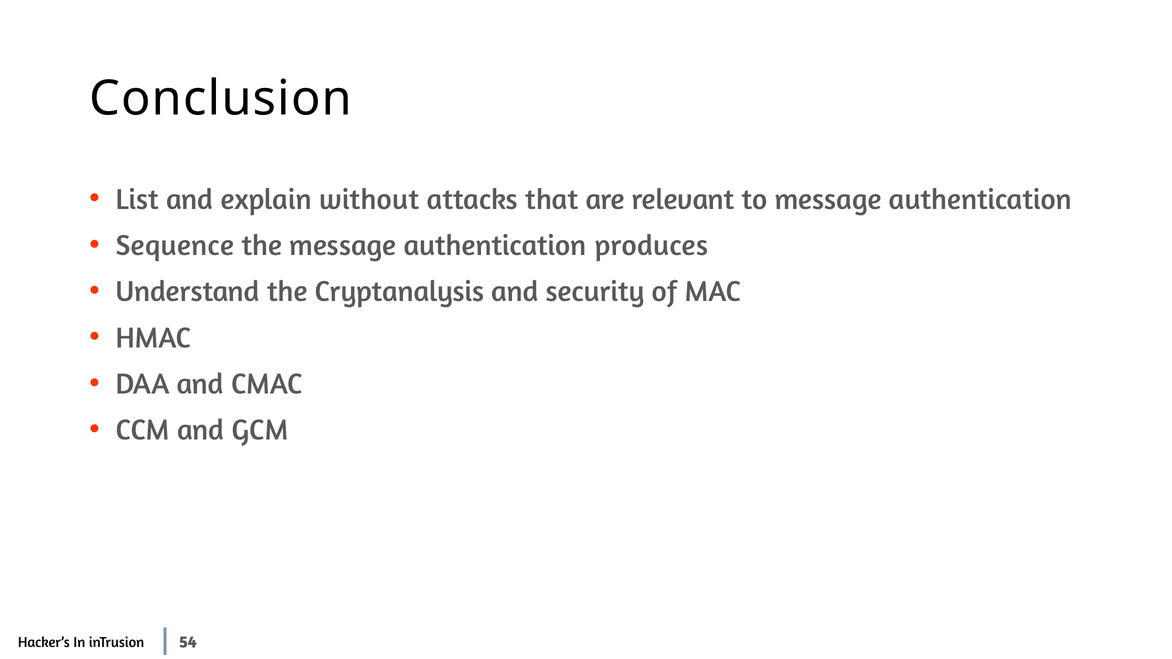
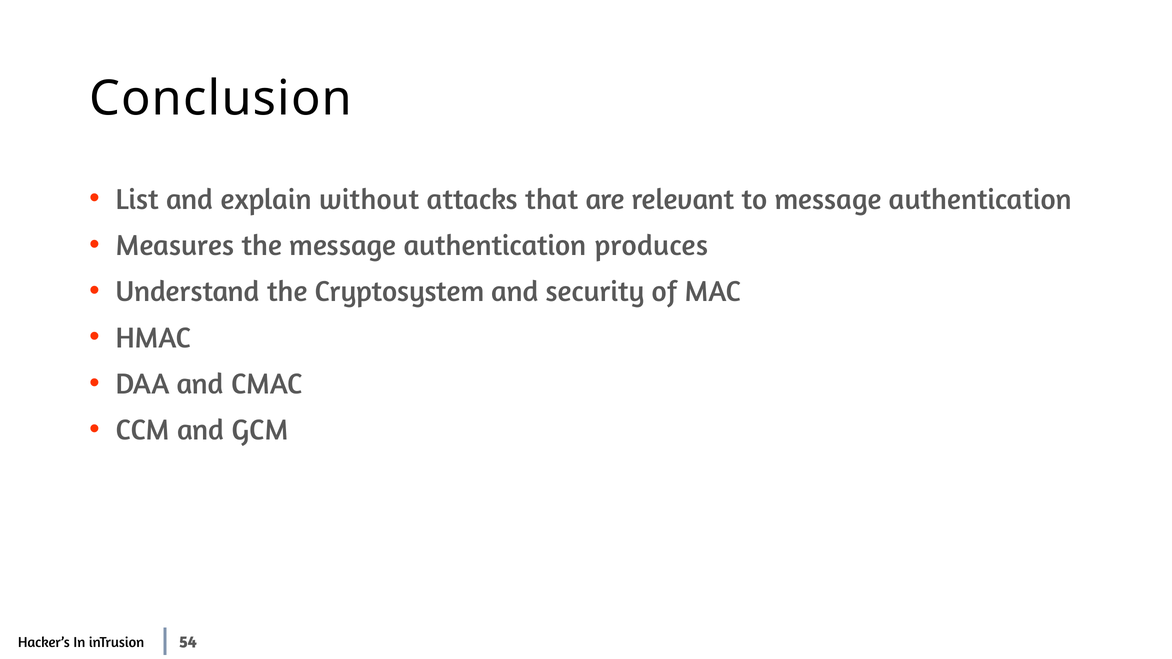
Sequence: Sequence -> Measures (175, 246)
Cryptanalysis: Cryptanalysis -> Cryptosystem (400, 292)
